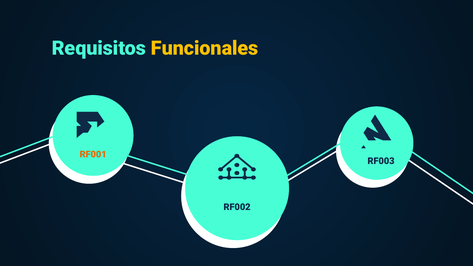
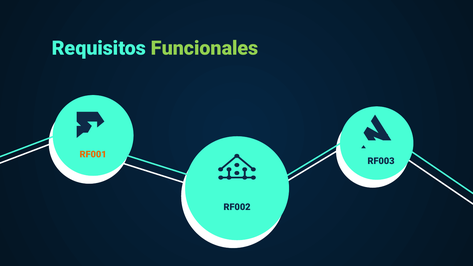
Funcionales colour: yellow -> light green (205, 48)
